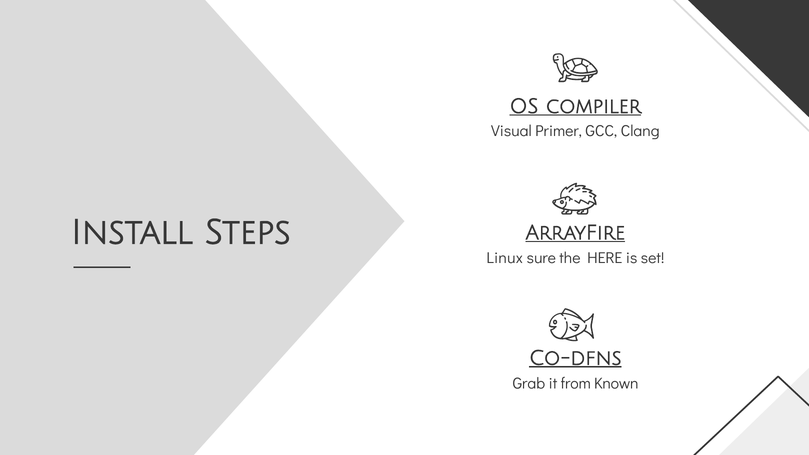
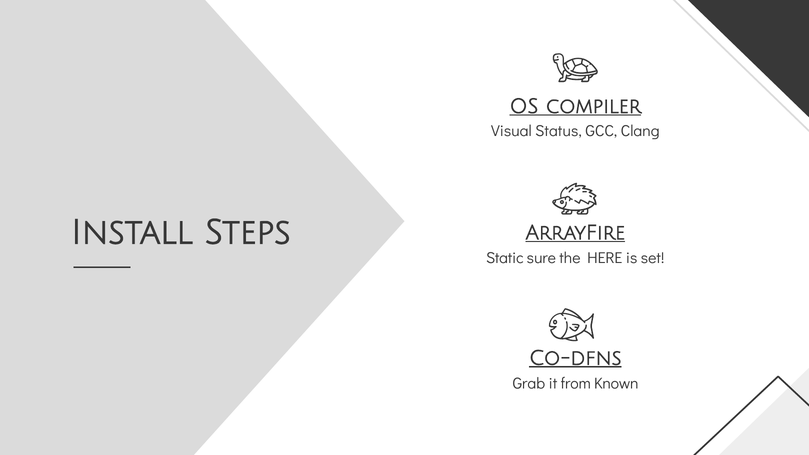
Primer: Primer -> Status (558, 131)
Linux: Linux -> Static (505, 258)
